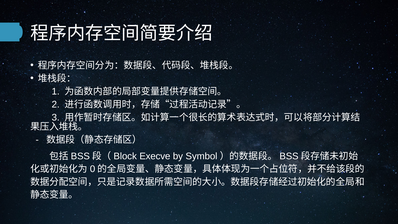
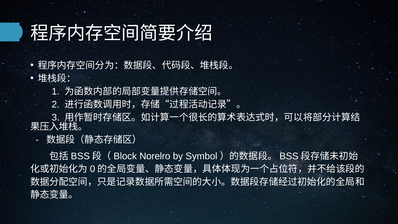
Execve: Execve -> Norelro (155, 156)
